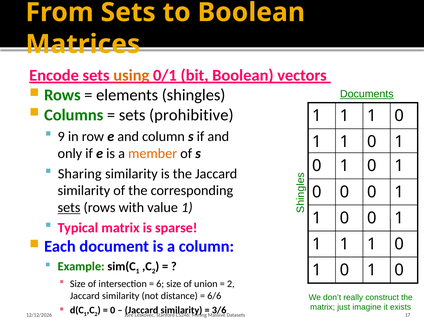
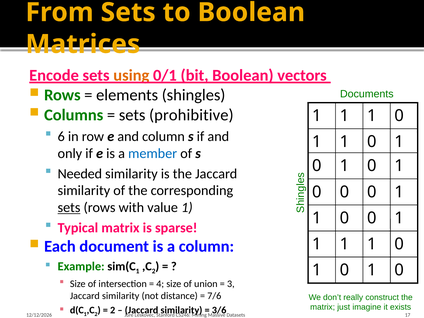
Documents underline: present -> none (367, 94)
9: 9 -> 6 (61, 136)
member colour: orange -> blue (153, 153)
Sharing: Sharing -> Needed (80, 174)
6: 6 -> 4 (160, 284)
2: 2 -> 3 (231, 284)
6/6: 6/6 -> 7/6 (214, 296)
0: 0 -> 2 (113, 310)
